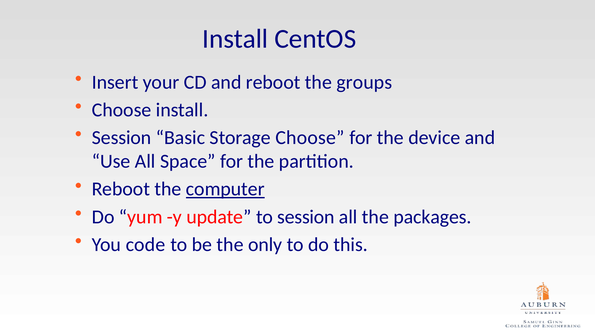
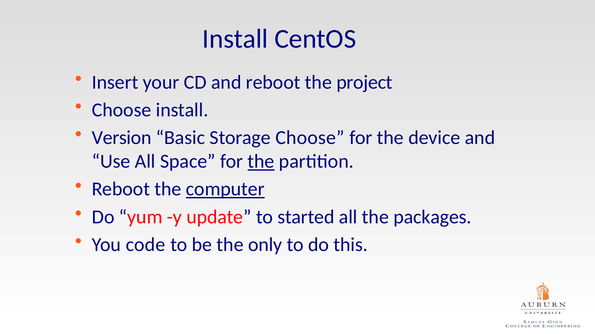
groups: groups -> project (364, 82)
Session: Session -> Version (122, 138)
the underline: none -> present (261, 162)
to session: session -> started (306, 217)
